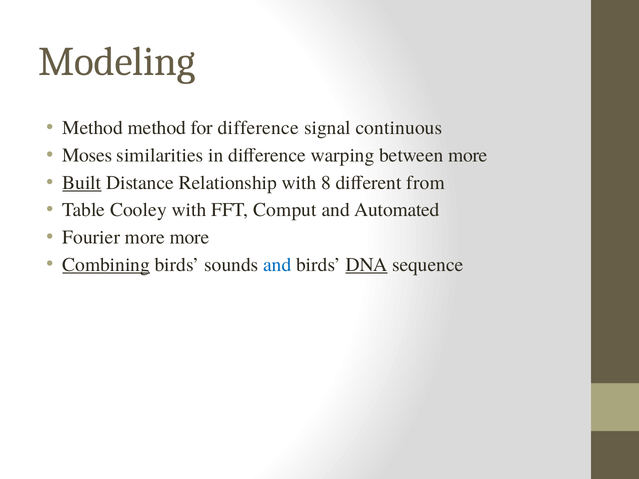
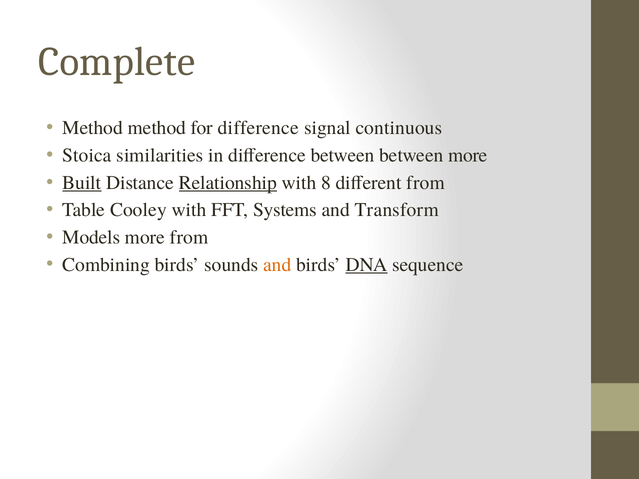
Modeling: Modeling -> Complete (117, 62)
Moses: Moses -> Stoica (87, 155)
difference warping: warping -> between (343, 155)
Relationship underline: none -> present (228, 183)
Comput: Comput -> Systems (285, 210)
Automated: Automated -> Transform (397, 210)
Fourier: Fourier -> Models (91, 237)
more more: more -> from (189, 237)
Combining underline: present -> none (106, 265)
and colour: blue -> orange (277, 265)
